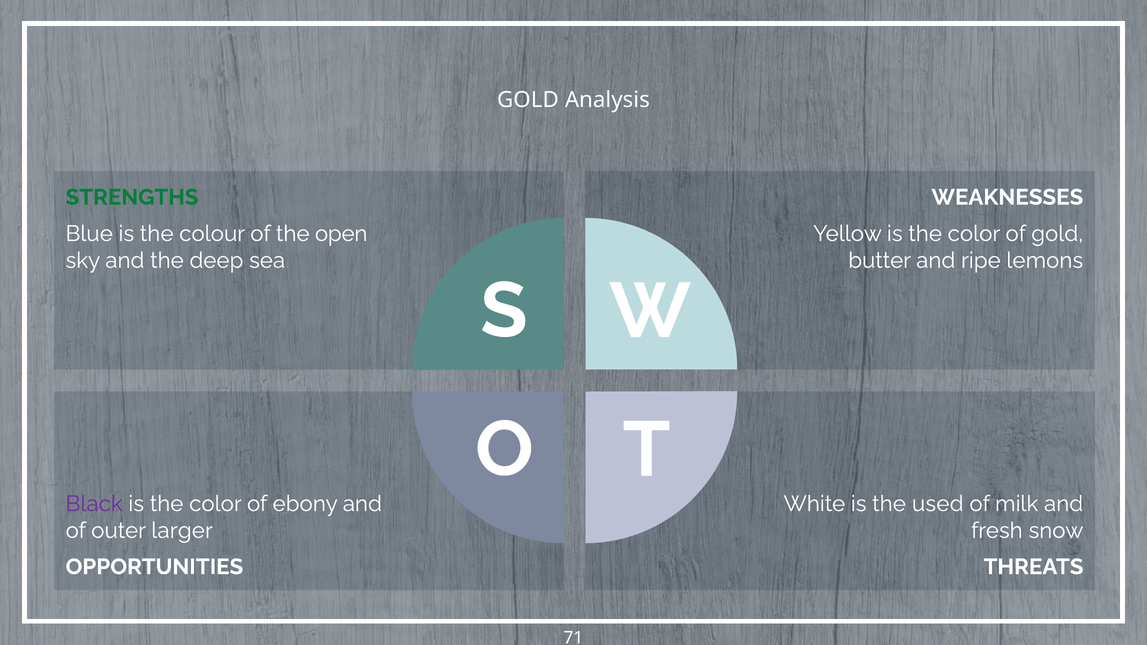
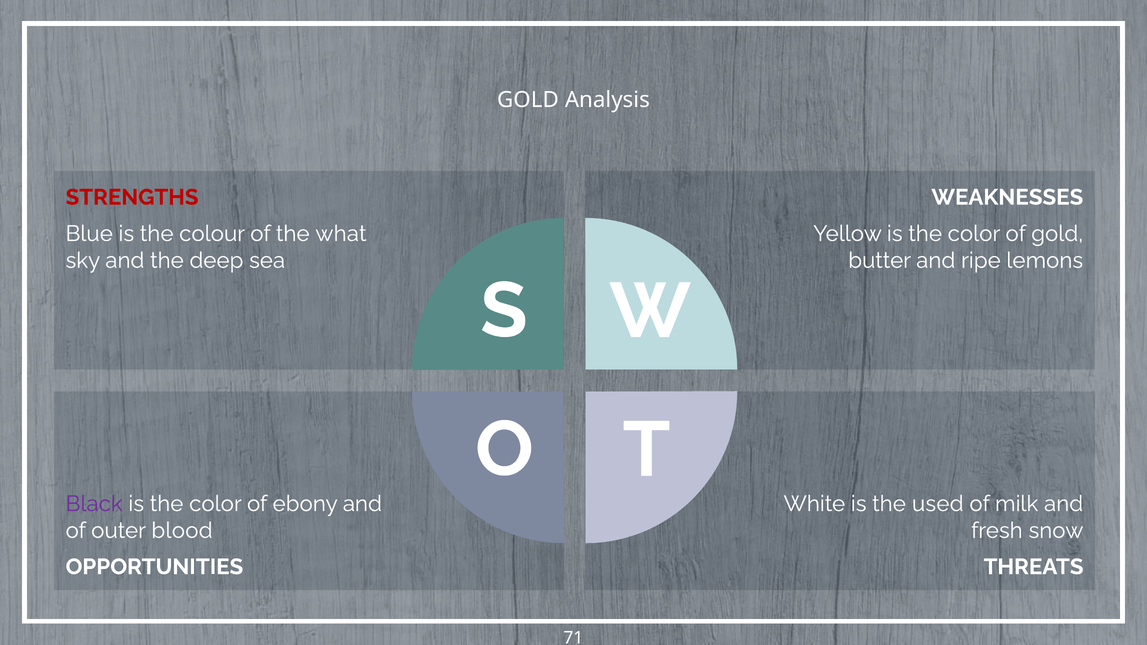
STRENGTHS colour: green -> red (132, 197)
open: open -> what (341, 234)
larger: larger -> blood (182, 531)
